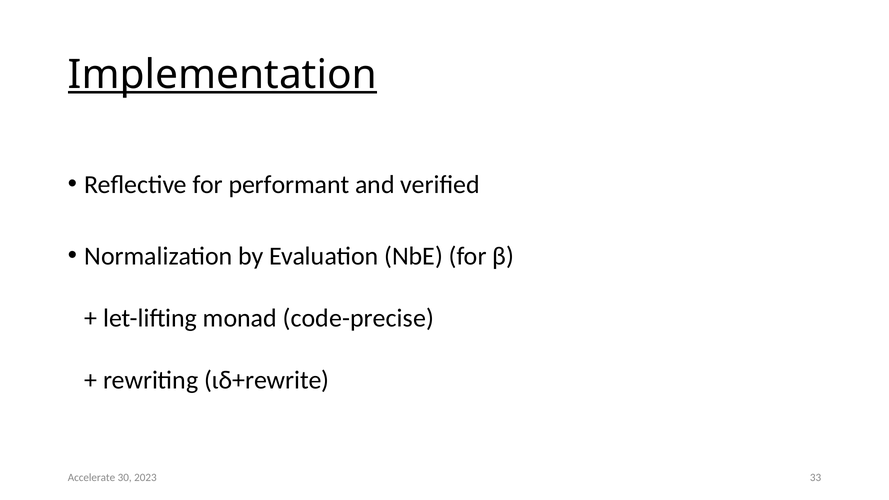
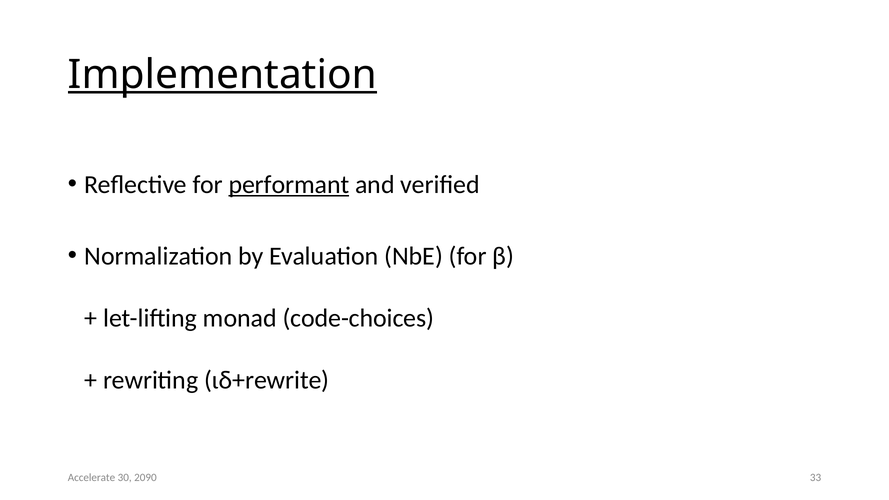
performant underline: none -> present (289, 185)
code-precise: code-precise -> code-choices (358, 318)
2023: 2023 -> 2090 (145, 478)
